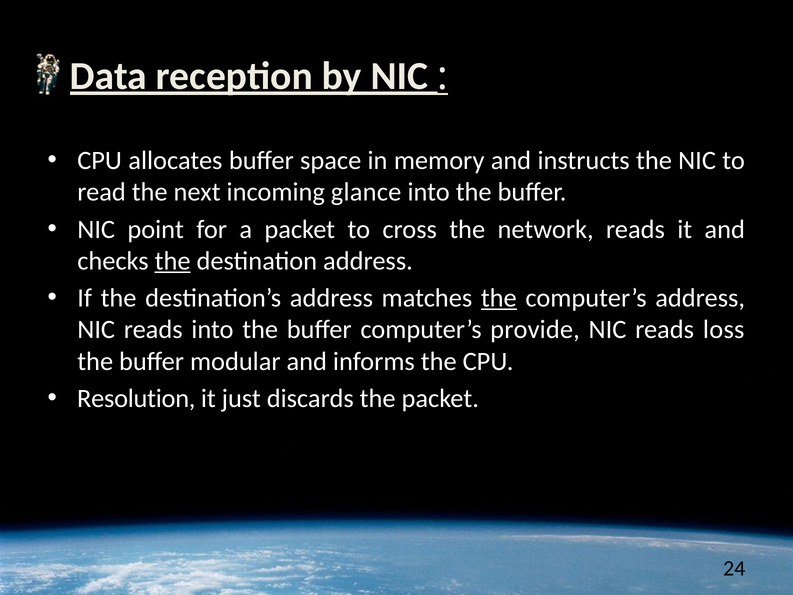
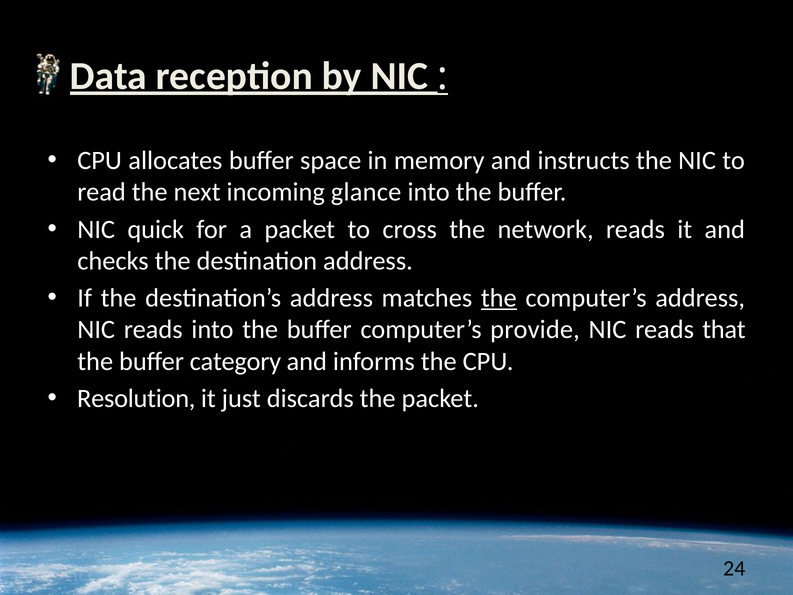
point: point -> quick (156, 229)
the underline: present -> none (173, 261)
loss: loss -> that (724, 330)
modular: modular -> category (235, 361)
